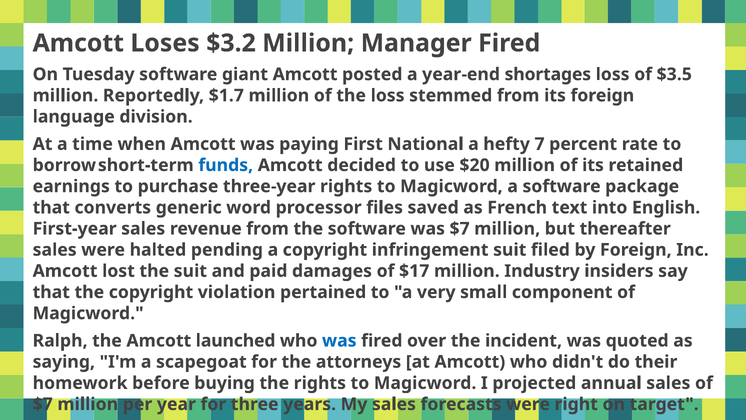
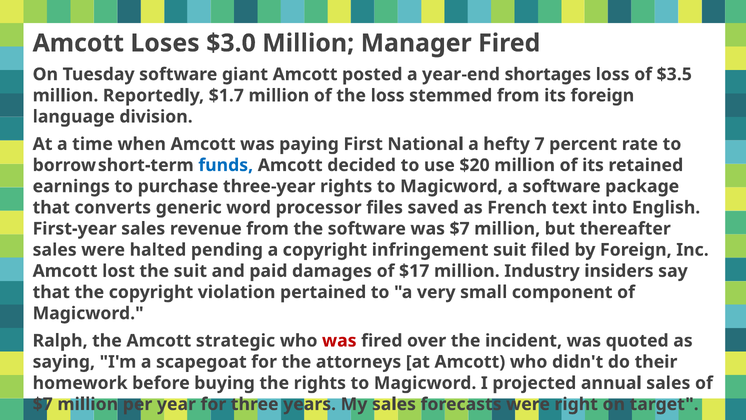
$3.2: $3.2 -> $3.0 (231, 43)
launched: launched -> strategic (235, 340)
was colour: blue -> red (339, 340)
